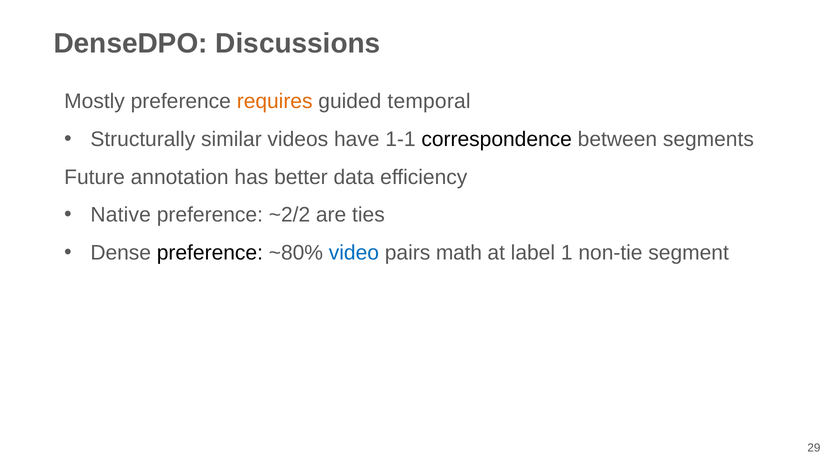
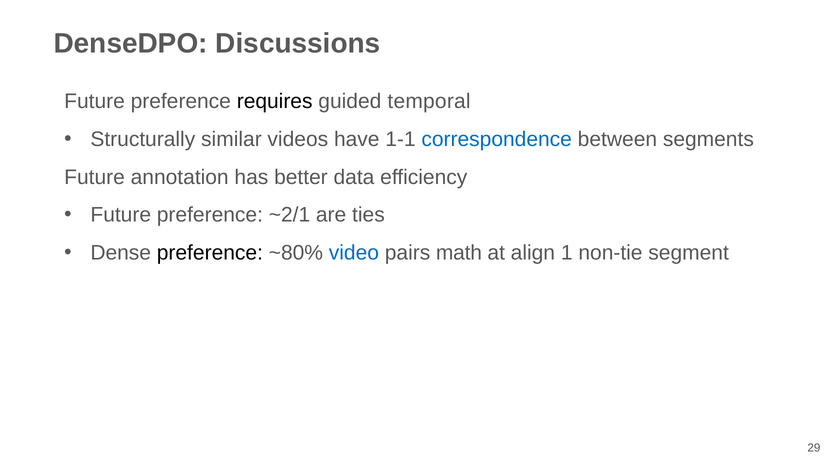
Mostly: Mostly -> Future (95, 101)
requires colour: orange -> black (275, 101)
correspondence colour: black -> blue (497, 139)
Native: Native -> Future (121, 215)
~2/2: ~2/2 -> ~2/1 (289, 215)
label: label -> align (533, 253)
